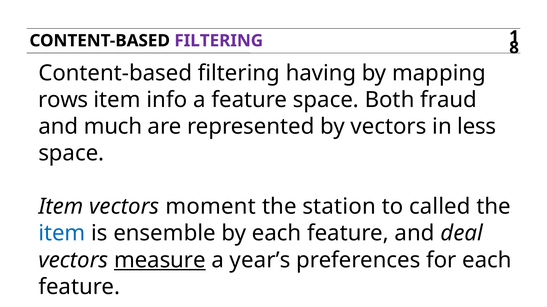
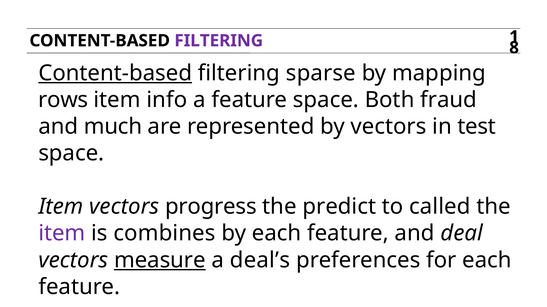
Content-based underline: none -> present (115, 73)
having: having -> sparse (321, 73)
less: less -> test (477, 127)
moment: moment -> progress (211, 207)
station: station -> predict (339, 207)
item colour: blue -> purple (62, 233)
ensemble: ensemble -> combines (164, 233)
year’s: year’s -> deal’s (260, 260)
